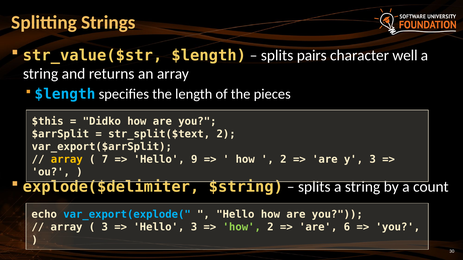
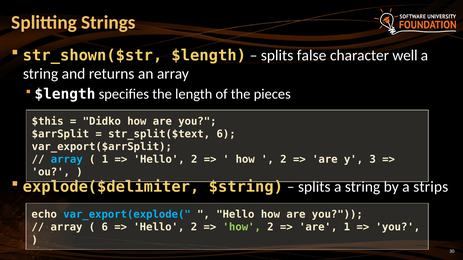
str_value($str: str_value($str -> str_shown($str (93, 55)
pairs: pairs -> false (312, 55)
$length colour: light blue -> white (65, 94)
str_split($text 2: 2 -> 6 (226, 134)
array colour: yellow -> light blue (67, 160)
7: 7 -> 1 (105, 160)
9: 9 -> 2 (194, 160)
count: count -> strips (431, 187)
3: 3 -> 6 (105, 228)
3: 3 -> 2 (194, 228)
are 6: 6 -> 1 (347, 228)
